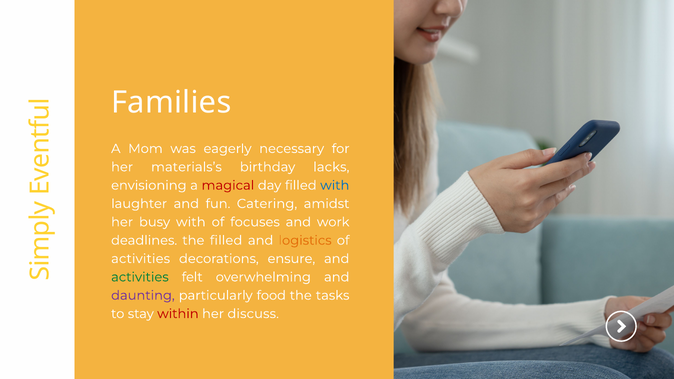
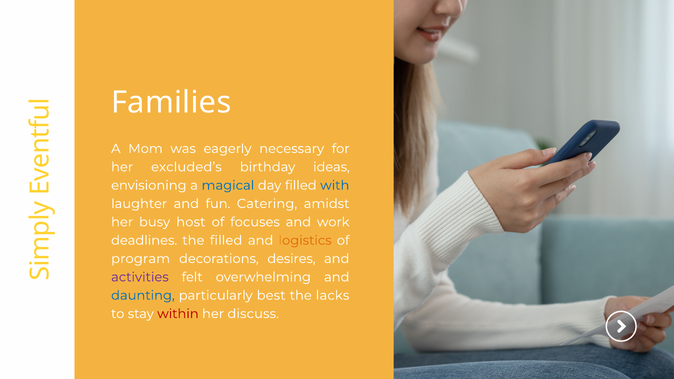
materials’s: materials’s -> excluded’s (186, 167)
lacks: lacks -> ideas (331, 167)
magical colour: red -> blue (228, 185)
busy with: with -> host (191, 222)
activities: activities -> program (141, 259)
ensure: ensure -> desires (291, 259)
activities colour: green -> purple (140, 277)
daunting colour: purple -> blue (143, 296)
food: food -> best (271, 296)
tasks: tasks -> lacks (333, 296)
